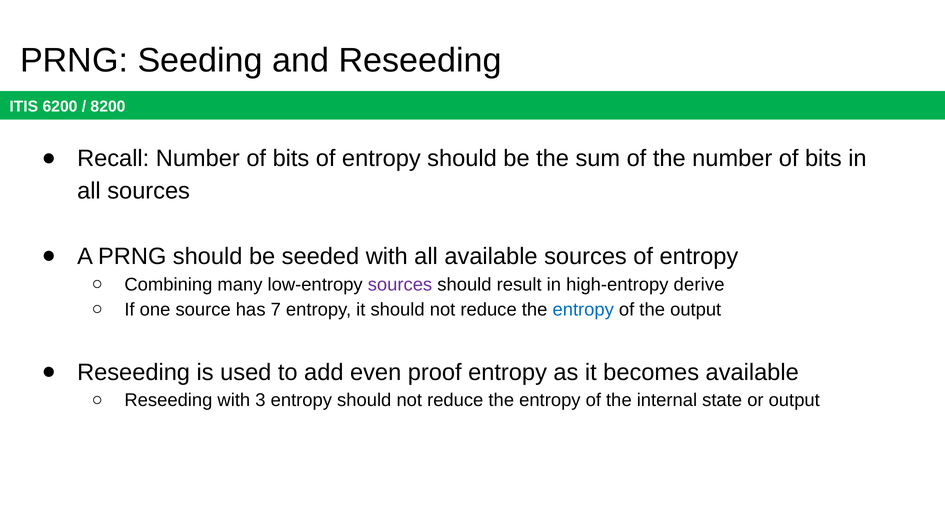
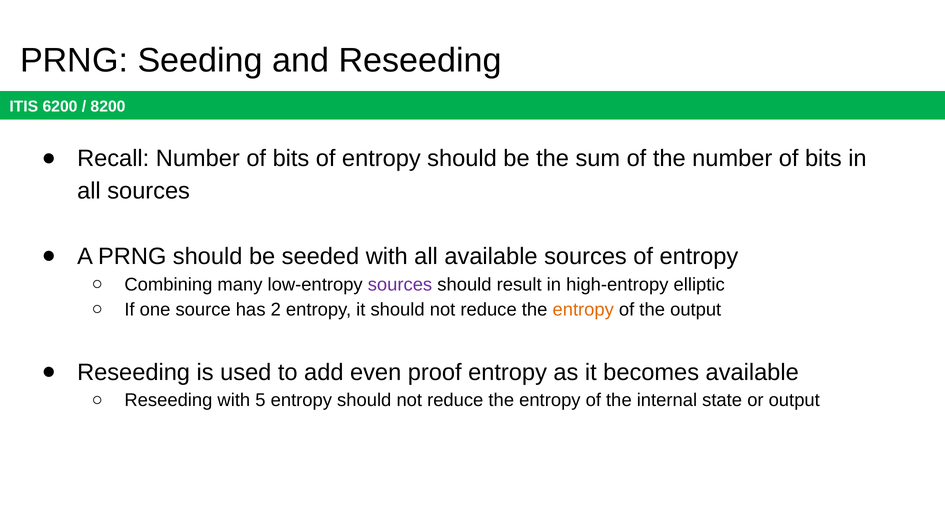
derive: derive -> elliptic (699, 284)
7: 7 -> 2 (276, 310)
entropy colour: blue -> orange (583, 310)
3: 3 -> 5 (260, 400)
